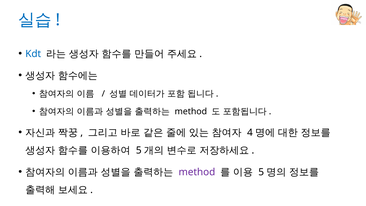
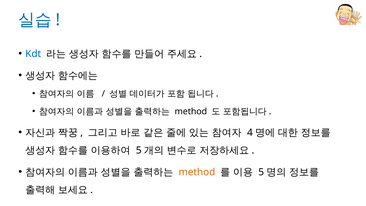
method colour: purple -> orange (197, 172)
